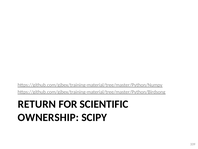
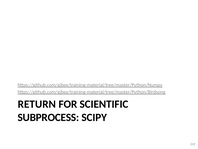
OWNERSHIP: OWNERSHIP -> SUBPROCESS (48, 117)
